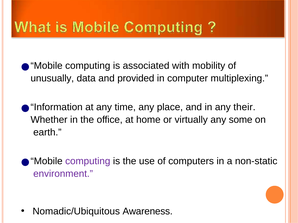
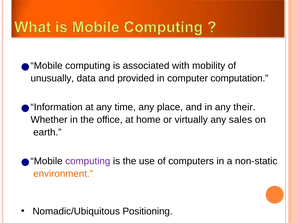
multiplexing: multiplexing -> computation (239, 78)
some: some -> sales (241, 120)
environment colour: purple -> orange (63, 174)
Awareness: Awareness -> Positioning (148, 212)
